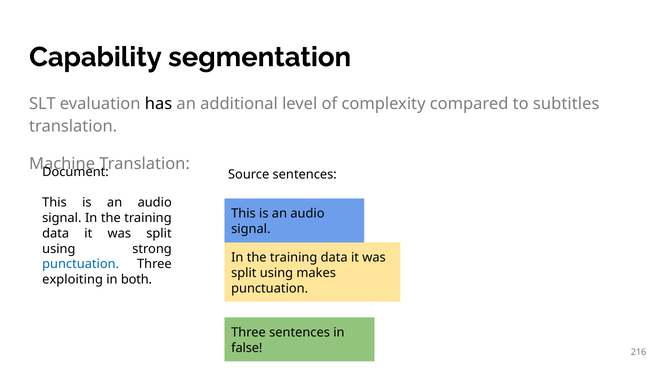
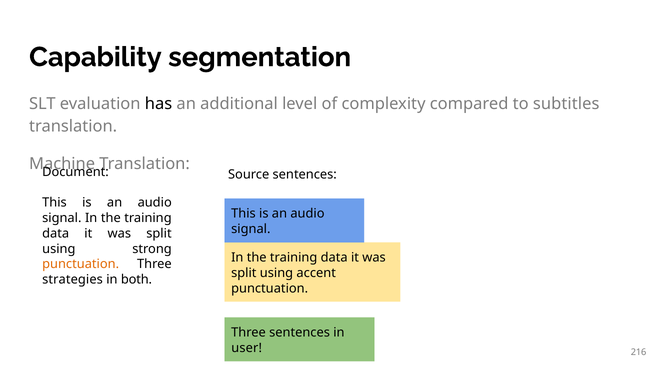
punctuation colour: blue -> orange (81, 264)
makes: makes -> accent (316, 273)
exploiting: exploiting -> strategies (73, 280)
false: false -> user (247, 348)
